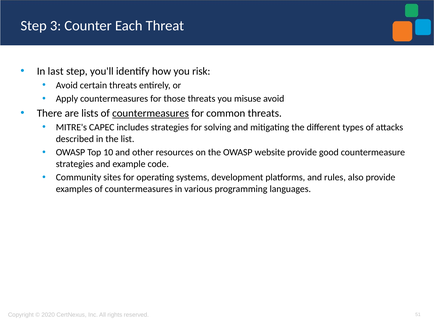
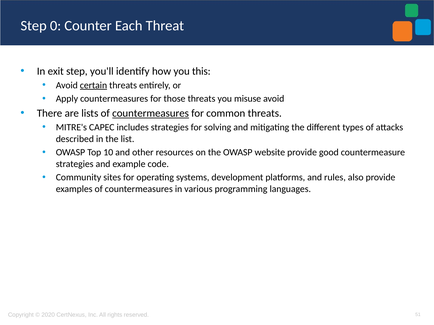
3: 3 -> 0 (56, 26)
last: last -> exit (56, 71)
risk: risk -> this (201, 71)
certain underline: none -> present (93, 85)
